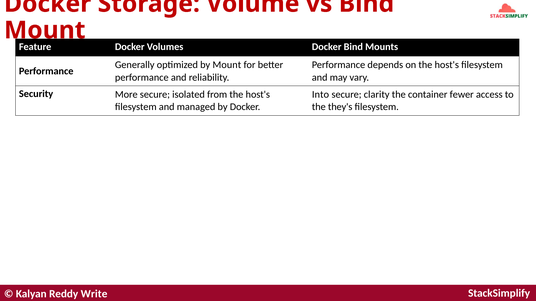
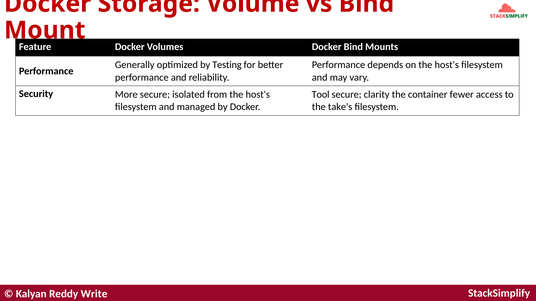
by Mount: Mount -> Testing (227, 65)
Into: Into -> Tool (321, 95)
they's: they's -> take's (340, 107)
